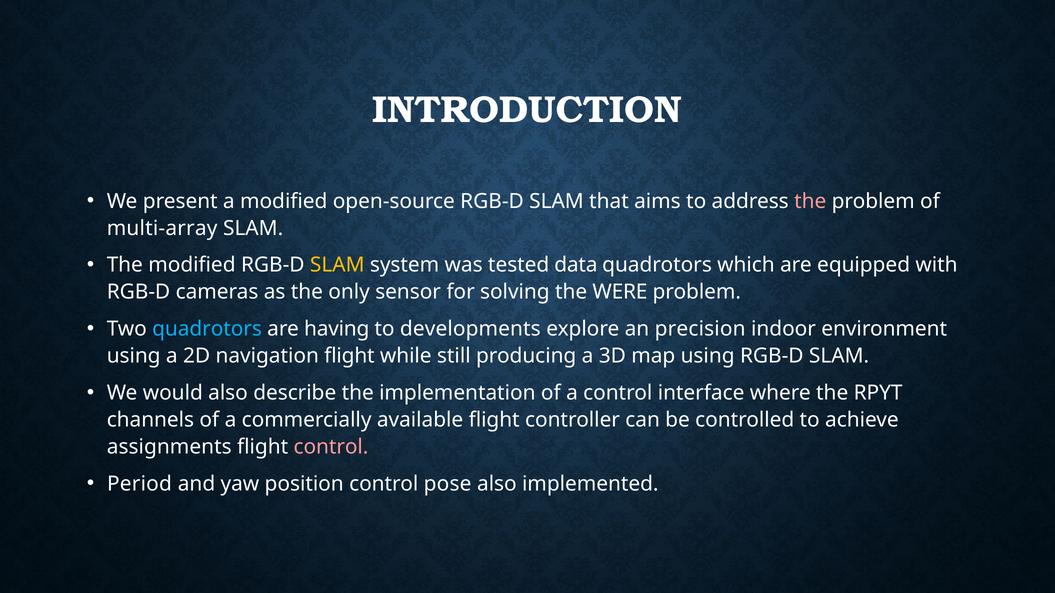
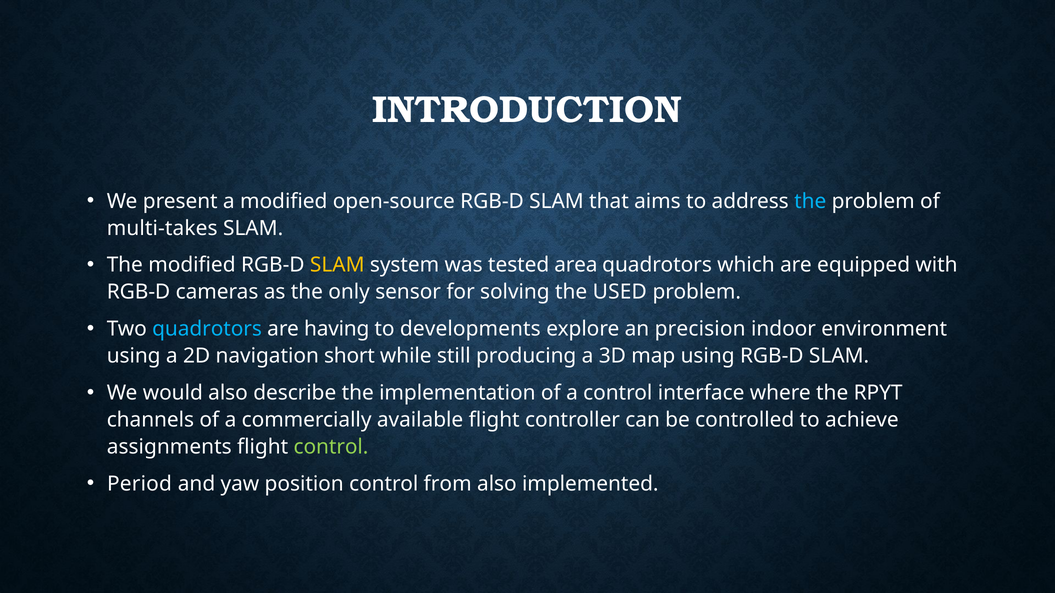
the colour: pink -> light blue (810, 201)
multi-array: multi-array -> multi-takes (162, 228)
data: data -> area (576, 265)
WERE: WERE -> USED (620, 292)
navigation flight: flight -> short (349, 356)
control colour: pink -> light green (331, 447)
pose: pose -> from (448, 484)
